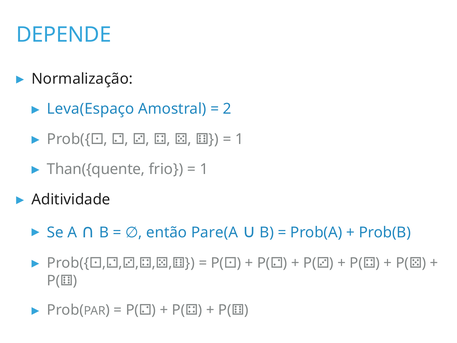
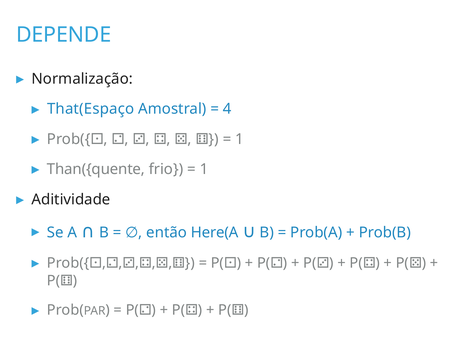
Leva(Espaço: Leva(Espaço -> That(Espaço (91, 109)
2: 2 -> 4 (227, 109)
Pare(A: Pare(A -> Here(A (215, 232)
